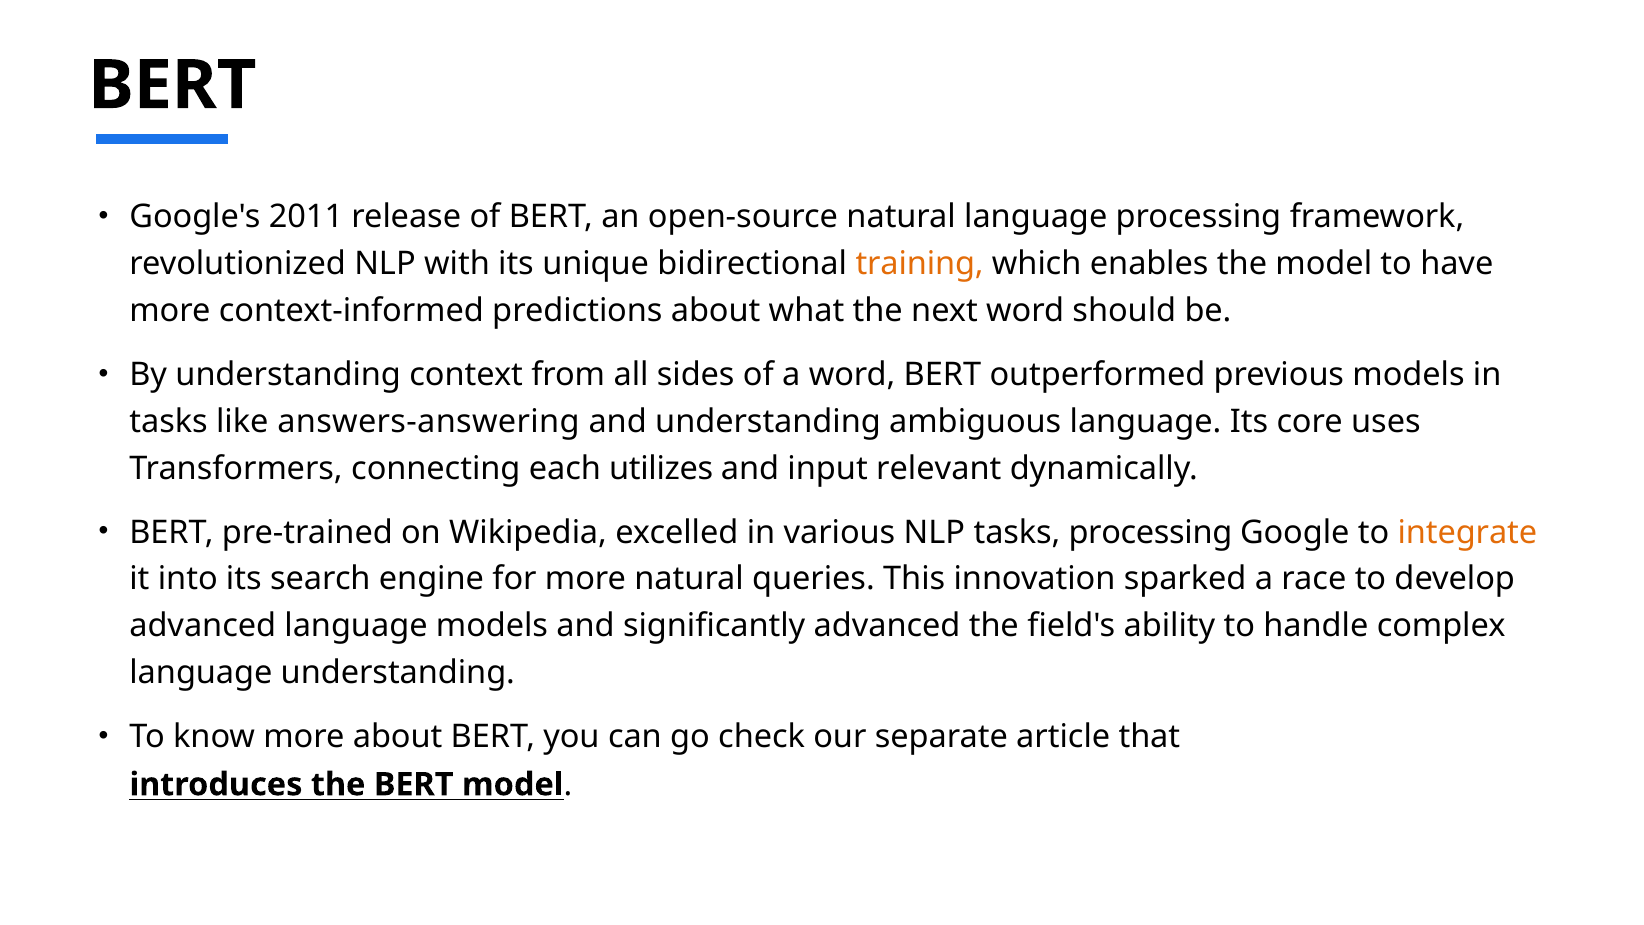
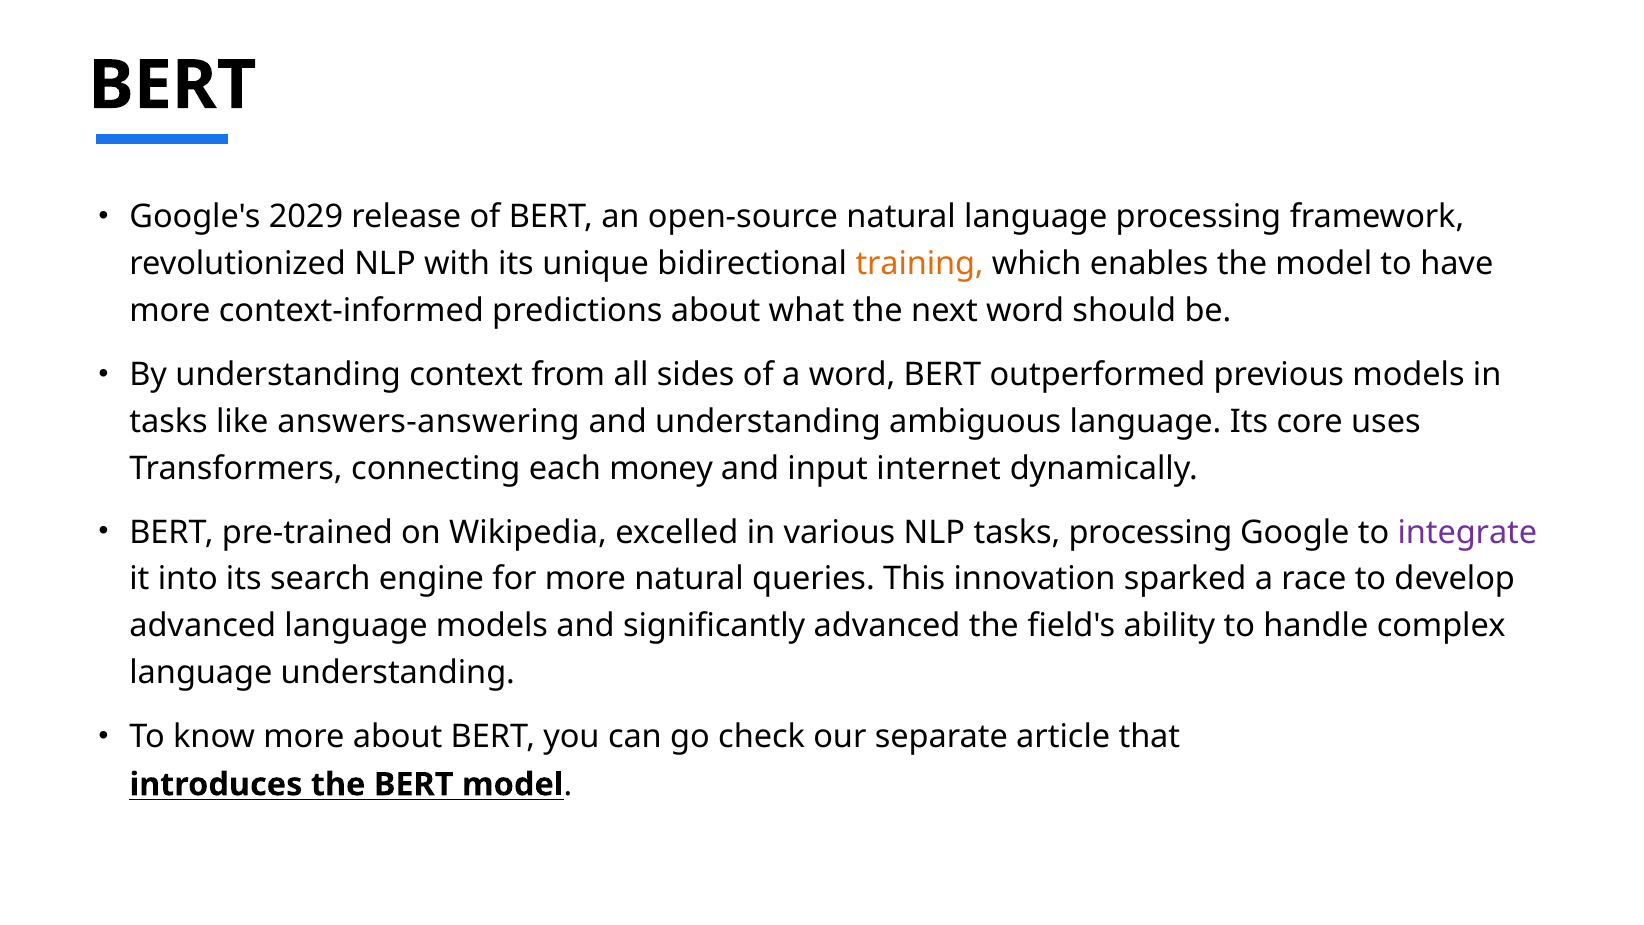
2011: 2011 -> 2029 (306, 217)
utilizes: utilizes -> money (661, 468)
relevant: relevant -> internet (939, 468)
integrate colour: orange -> purple (1467, 532)
